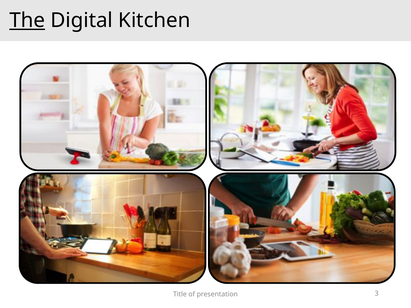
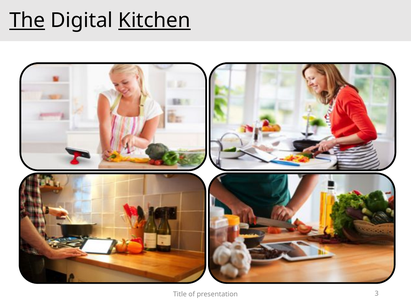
Kitchen underline: none -> present (154, 20)
